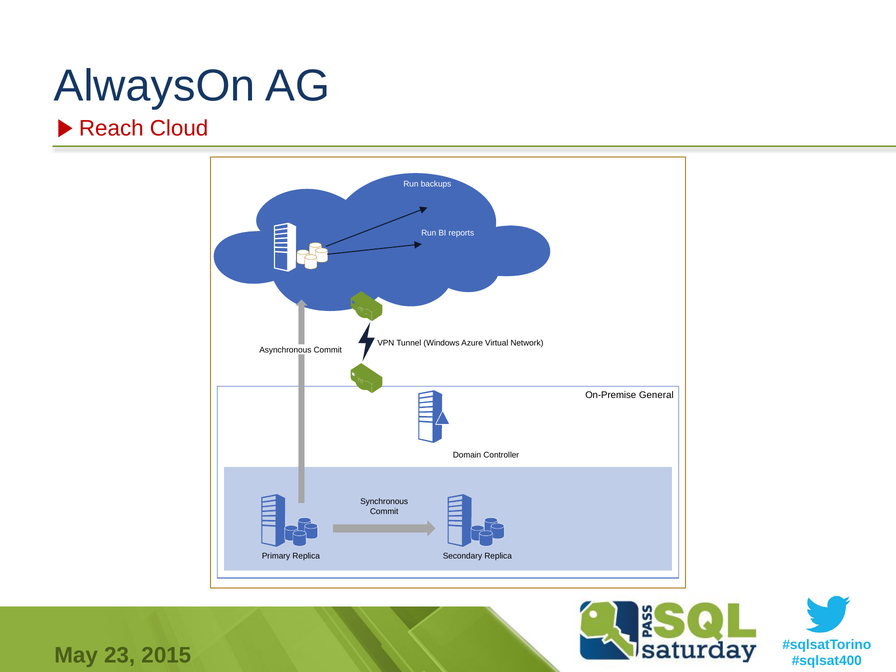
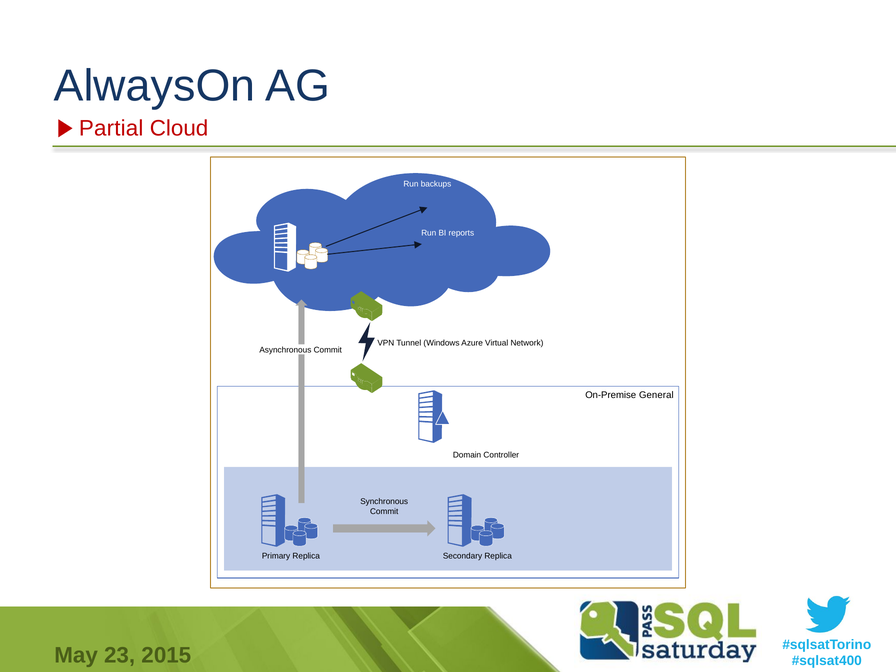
Reach: Reach -> Partial (111, 128)
